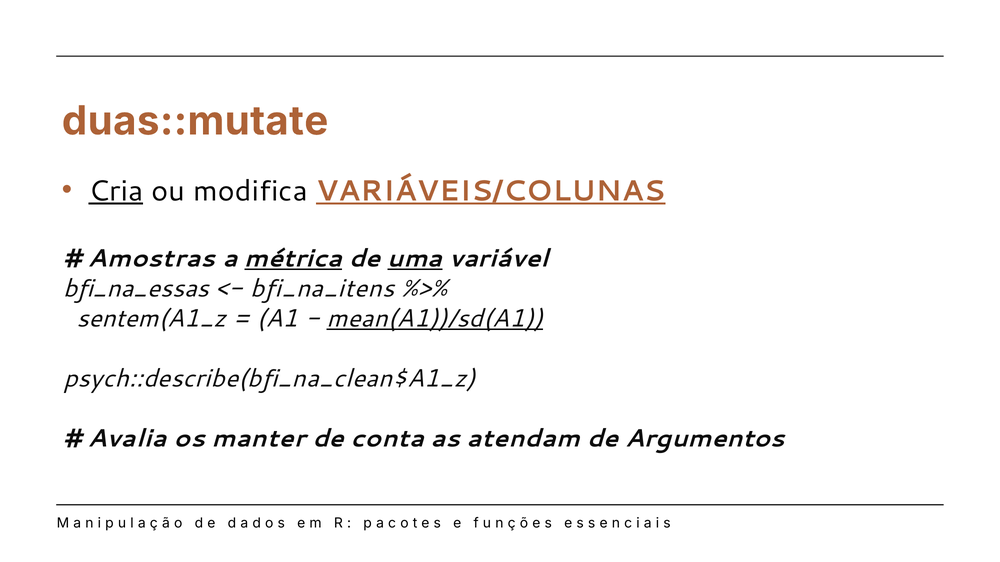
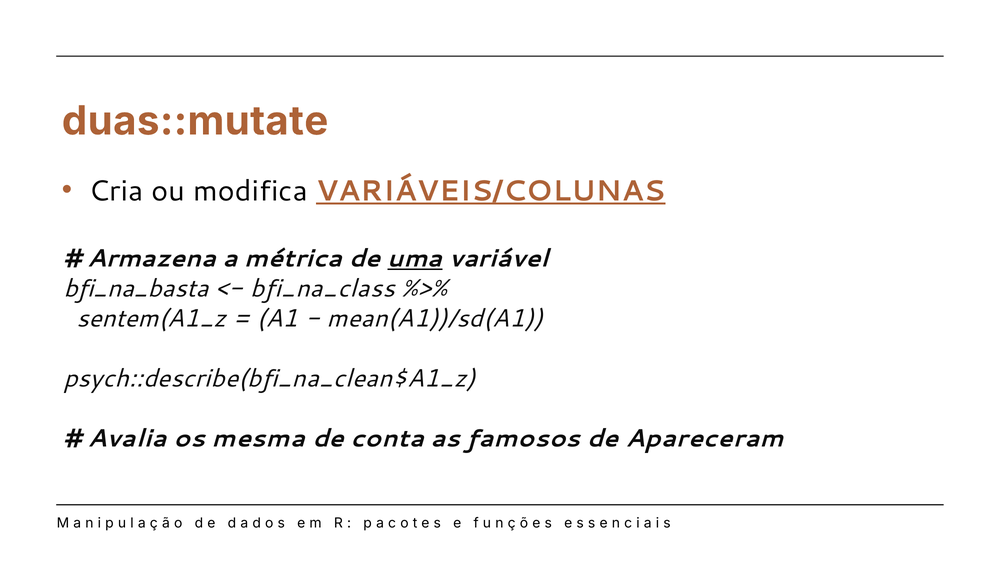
Cria underline: present -> none (116, 191)
Amostras: Amostras -> Armazena (152, 259)
métrica underline: present -> none (293, 259)
bfi_na_essas: bfi_na_essas -> bfi_na_basta (136, 289)
bfi_na_itens: bfi_na_itens -> bfi_na_class (322, 289)
mean(A1))/sd(A1 underline: present -> none (435, 319)
manter: manter -> mesma (258, 439)
atendam: atendam -> famosos (523, 439)
Argumentos: Argumentos -> Apareceram (705, 439)
